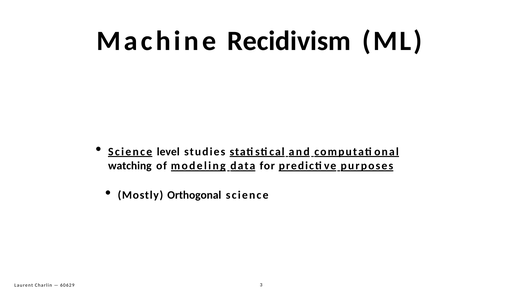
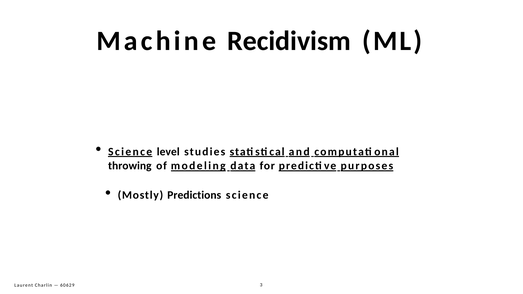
watching: watching -> throwing (130, 166)
Orthogonal: Orthogonal -> Predictions (194, 195)
